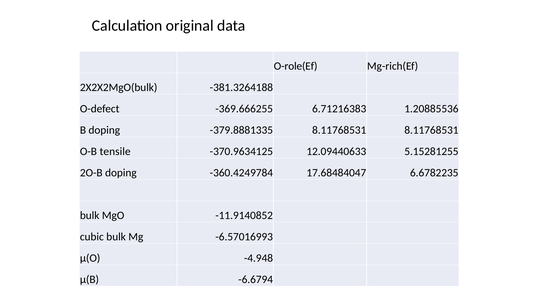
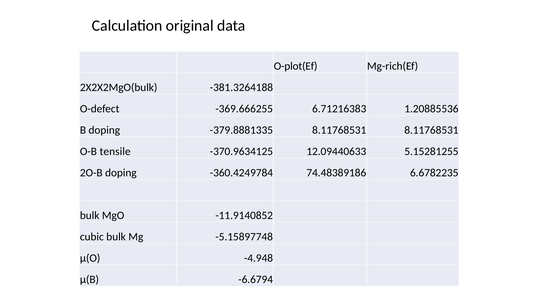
O-role(Ef: O-role(Ef -> O-plot(Ef (296, 66)
17.68484047: 17.68484047 -> 74.48389186 (336, 173)
-6.57016993: -6.57016993 -> -5.15897748 (244, 237)
